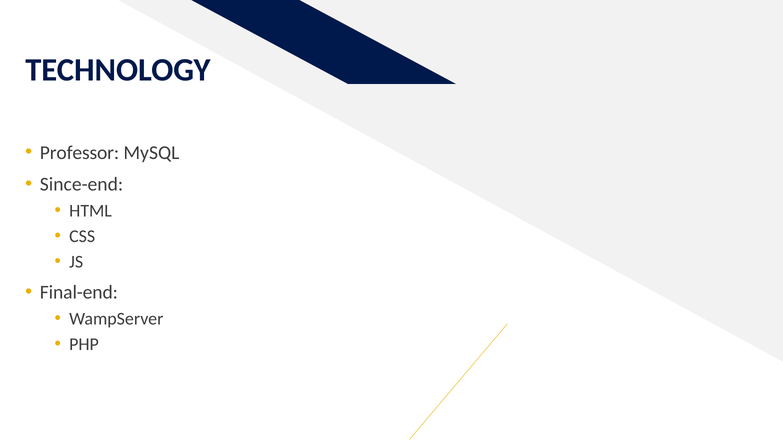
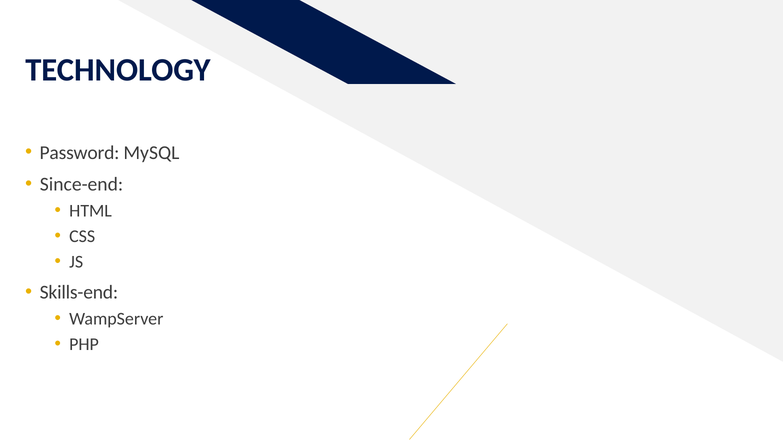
Professor: Professor -> Password (80, 153)
Final-end: Final-end -> Skills-end (79, 293)
